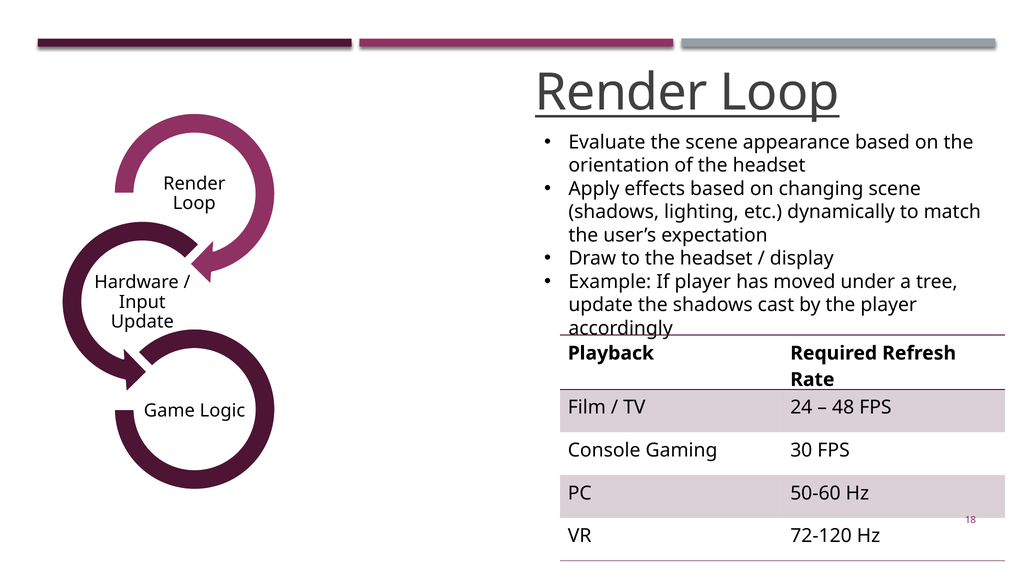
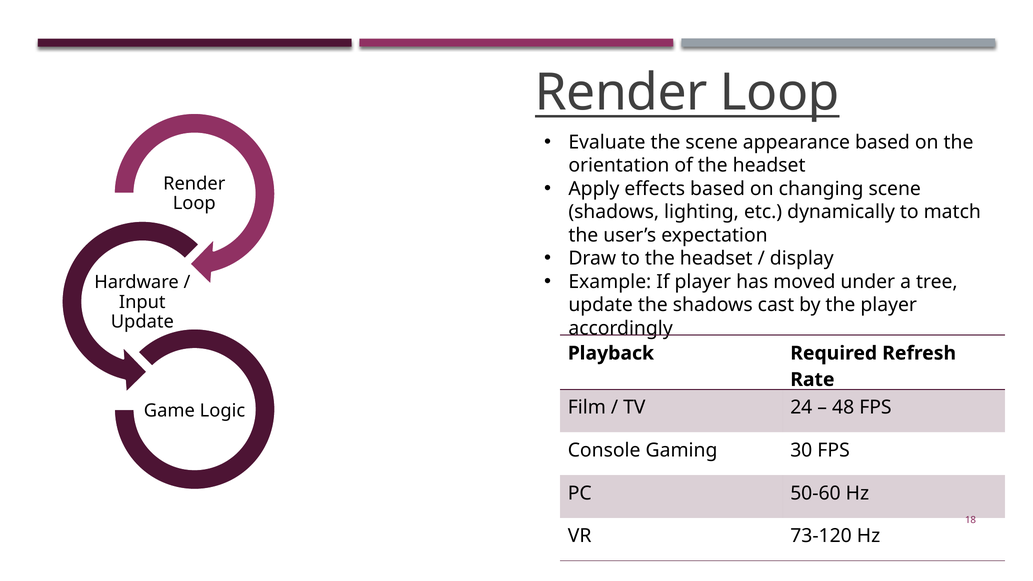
72-120: 72-120 -> 73-120 (821, 536)
